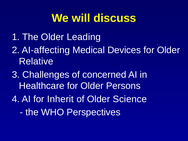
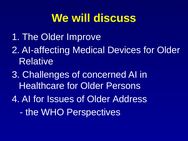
Leading: Leading -> Improve (84, 37)
Inherit: Inherit -> Issues (60, 99)
Science: Science -> Address (130, 99)
